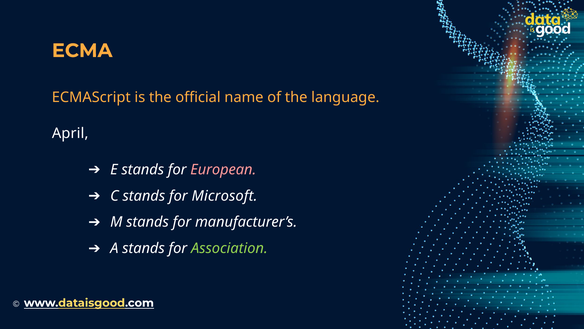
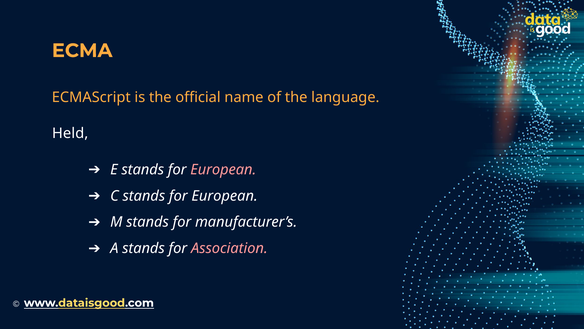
April: April -> Held (70, 133)
C stands for Microsoft: Microsoft -> European (225, 196)
Association colour: light green -> pink (229, 248)
